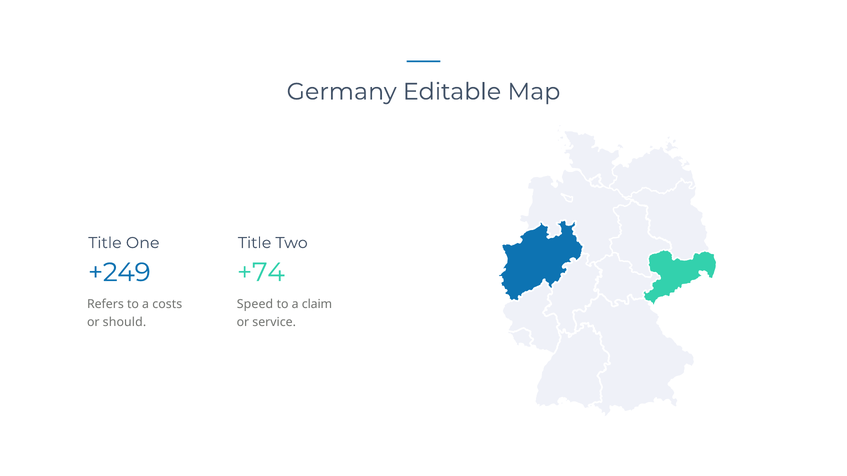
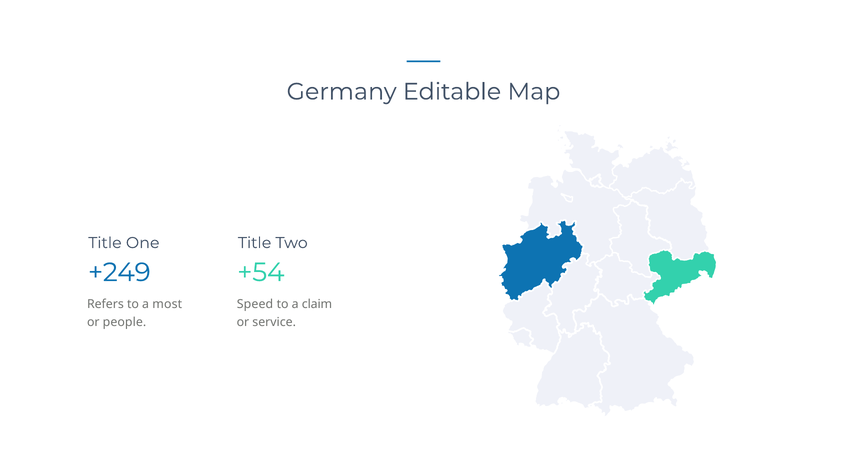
+74: +74 -> +54 (261, 273)
costs: costs -> most (167, 305)
should: should -> people (124, 323)
